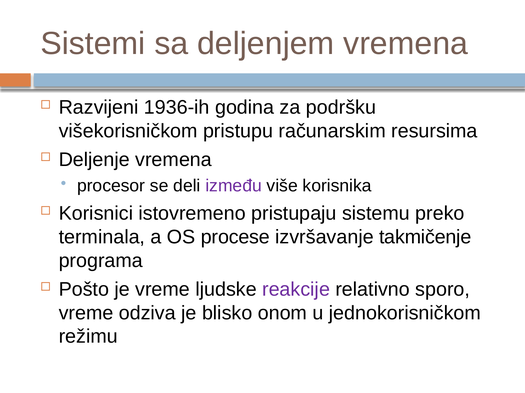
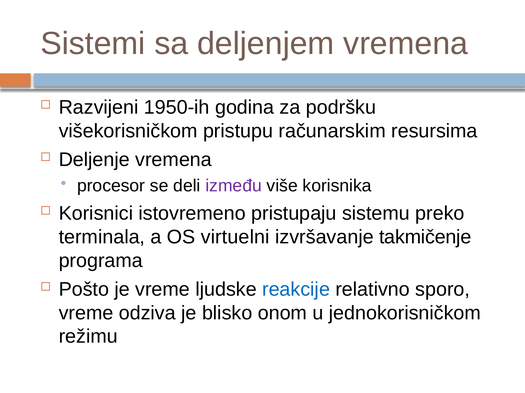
1936-ih: 1936-ih -> 1950-ih (177, 108)
procese: procese -> virtuelni (235, 237)
reakcije colour: purple -> blue (296, 290)
